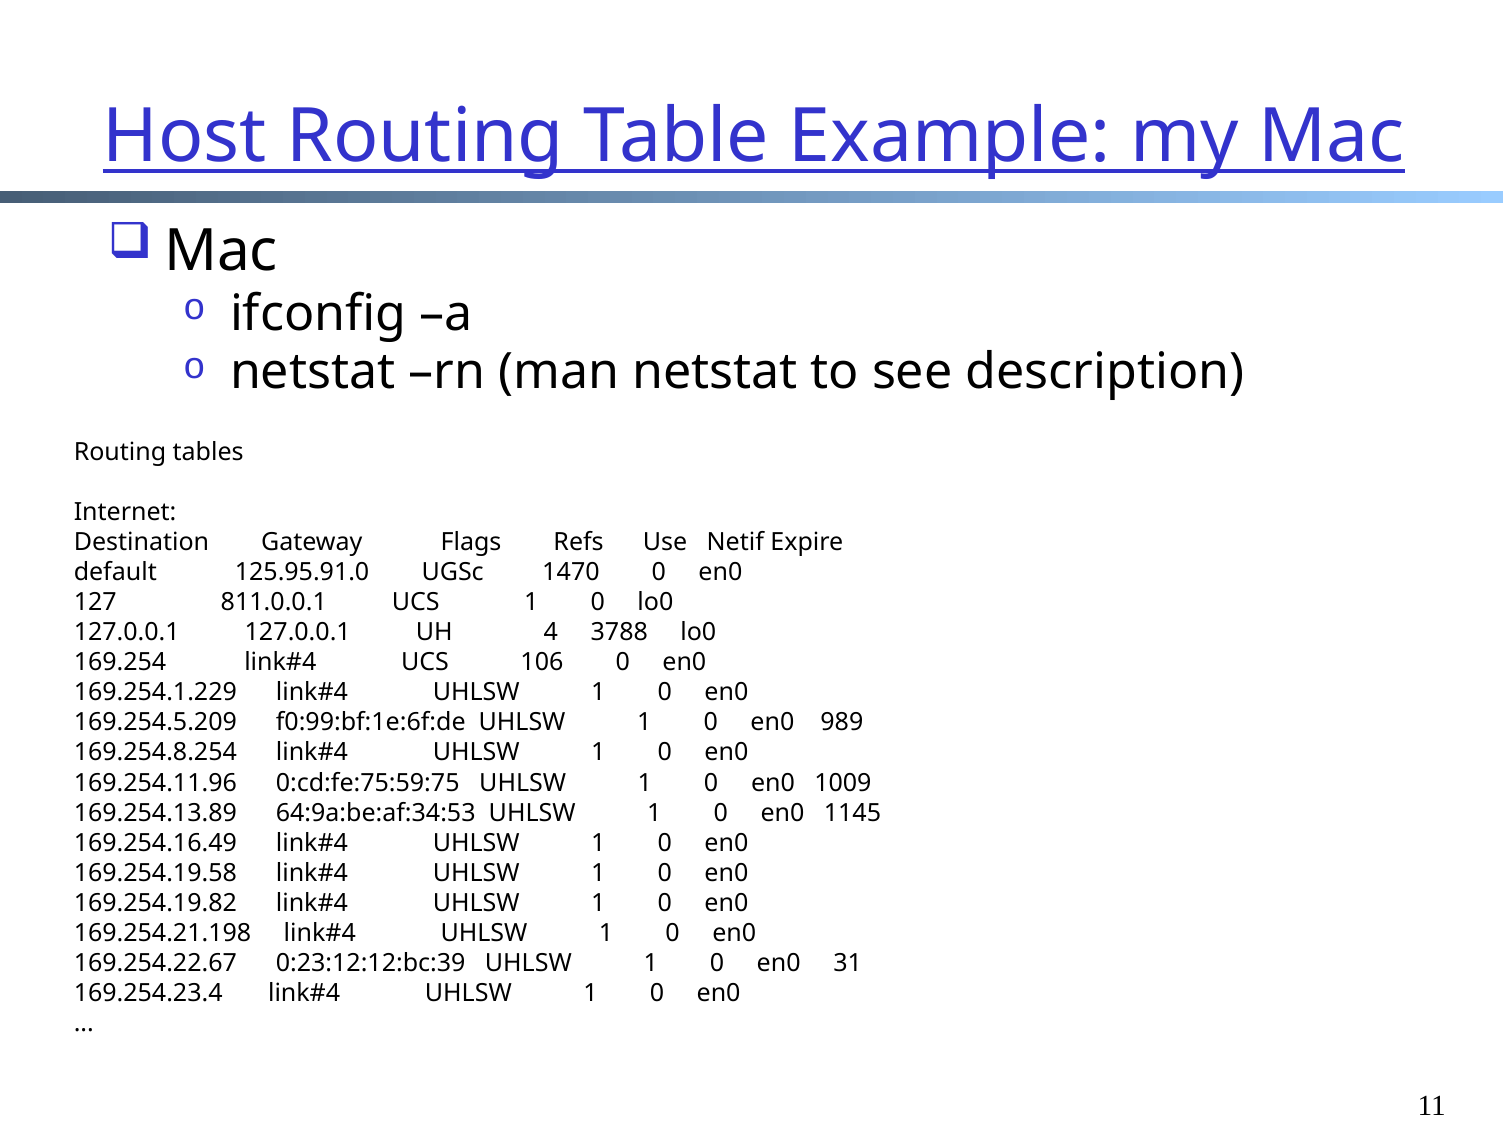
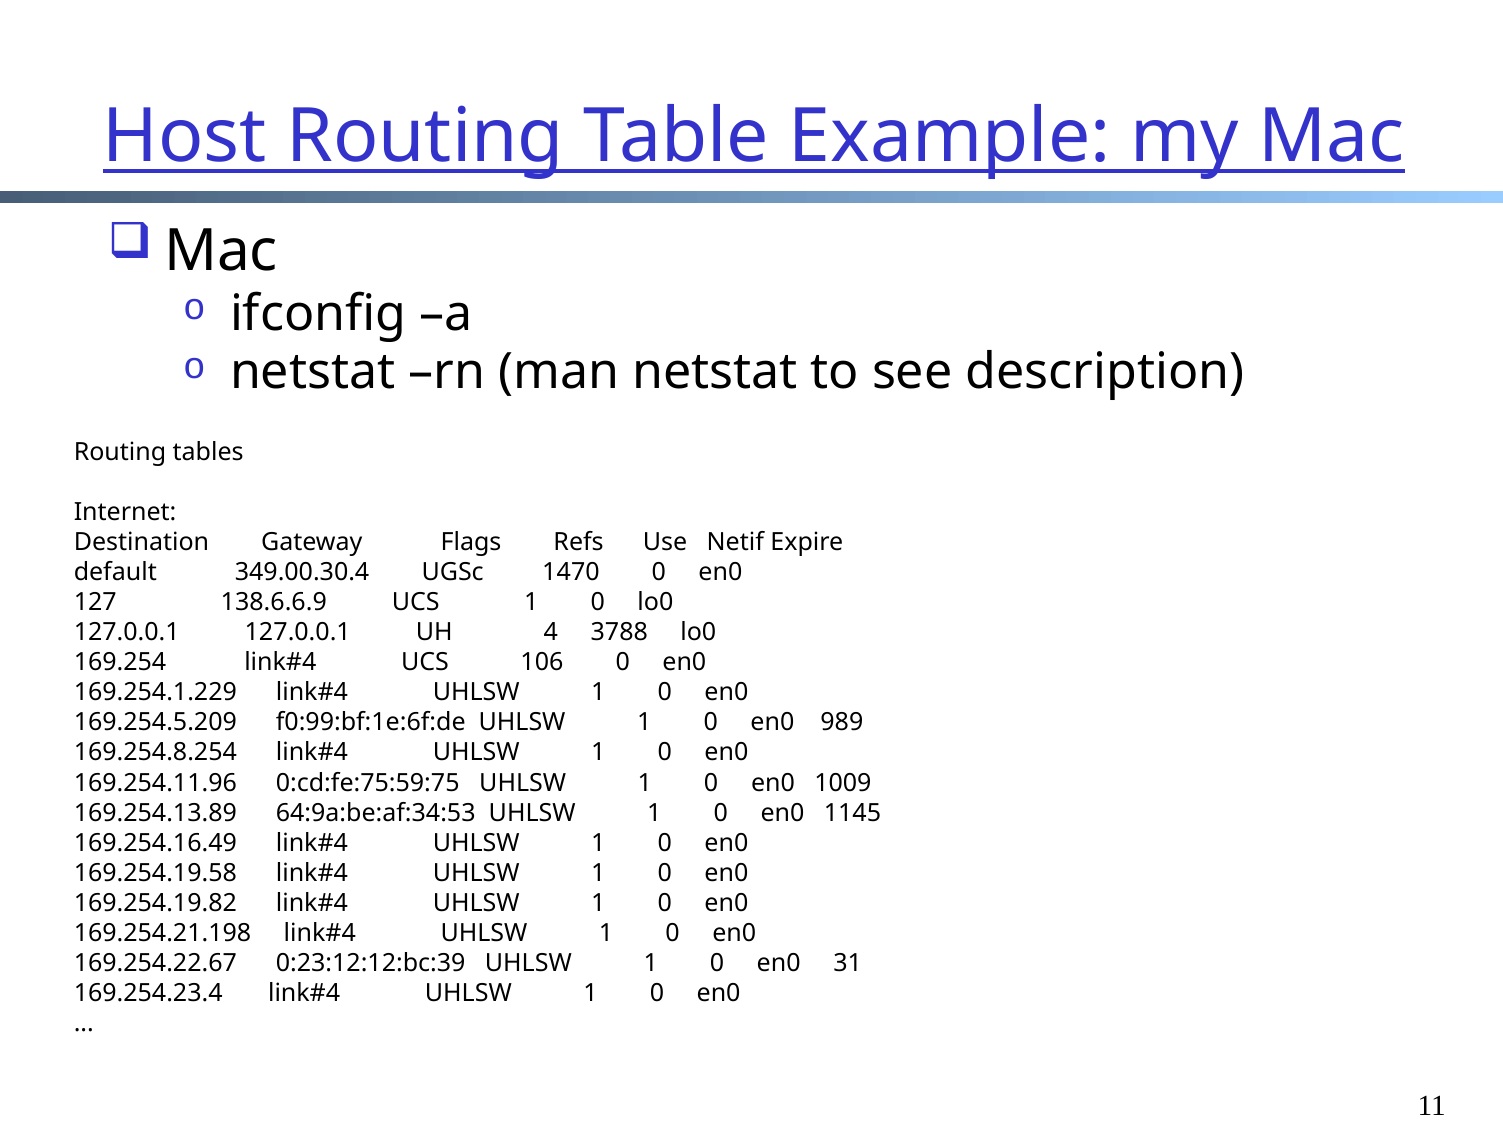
125.95.91.0: 125.95.91.0 -> 349.00.30.4 (302, 573)
811.0.0.1: 811.0.0.1 -> 138.6.6.9 (274, 603)
